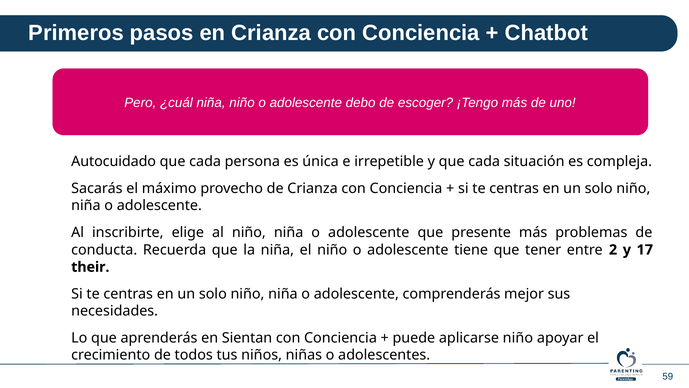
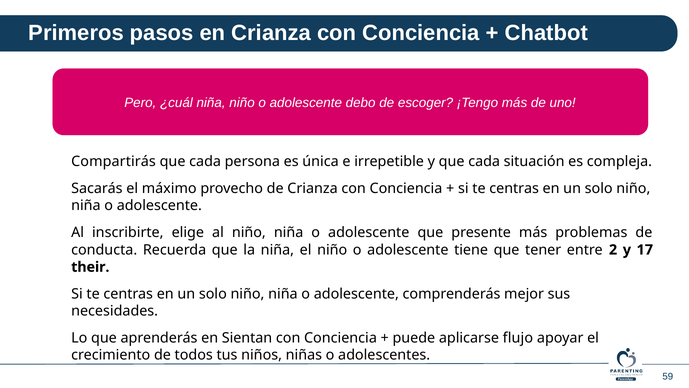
Autocuidado: Autocuidado -> Compartirás (114, 161)
aplicarse niño: niño -> flujo (518, 338)
